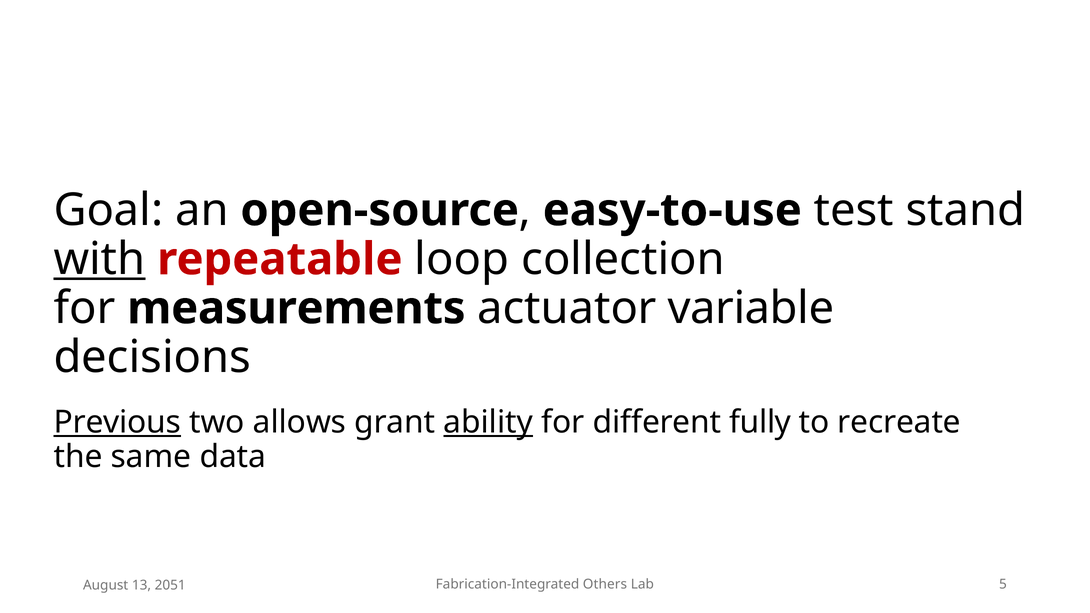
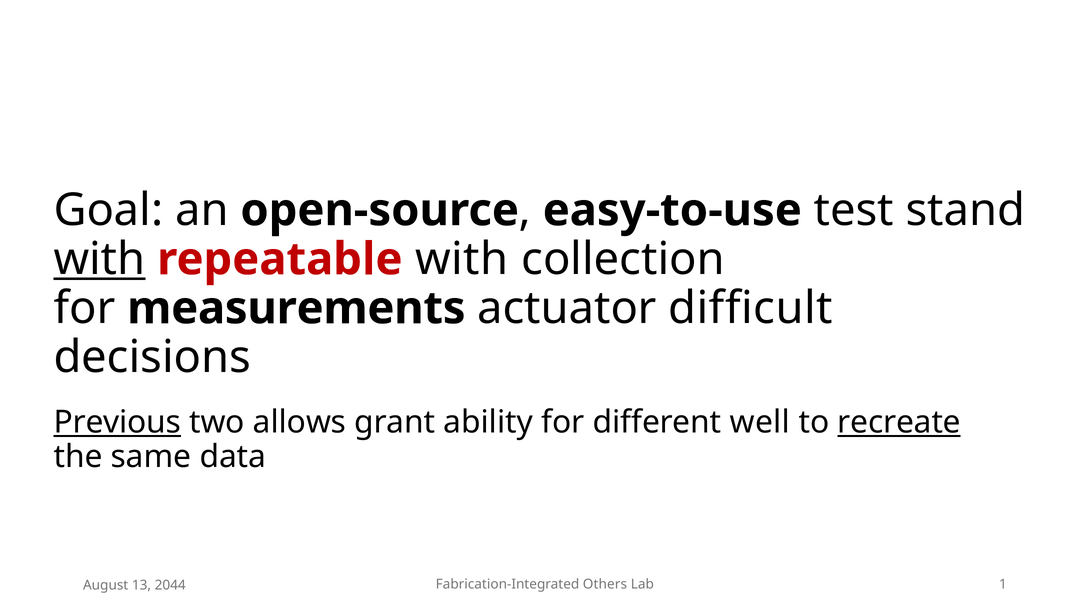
repeatable loop: loop -> with (462, 259)
variable: variable -> difficult (751, 308)
ability underline: present -> none (488, 423)
fully: fully -> well (760, 423)
recreate underline: none -> present (899, 423)
5: 5 -> 1 (1003, 584)
2051: 2051 -> 2044 (170, 586)
